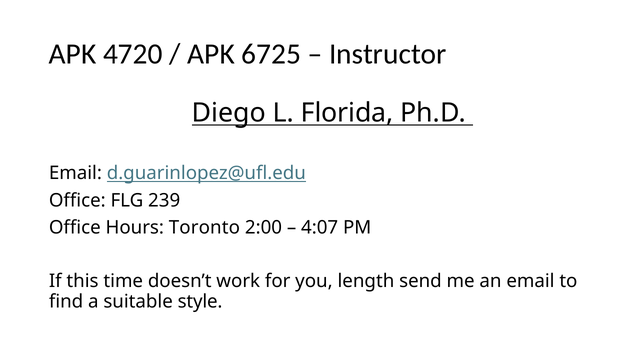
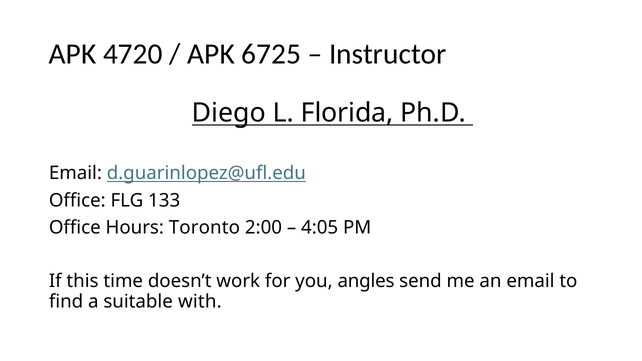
239: 239 -> 133 (164, 201)
4:07: 4:07 -> 4:05 (320, 228)
length: length -> angles (366, 281)
style: style -> with (200, 302)
